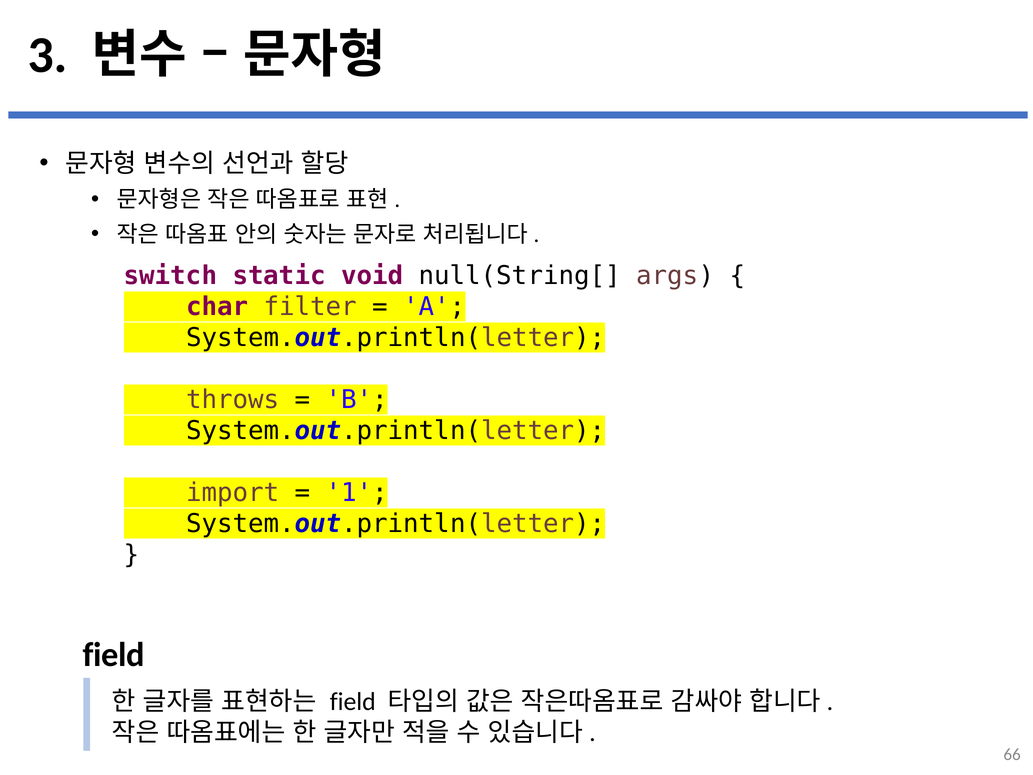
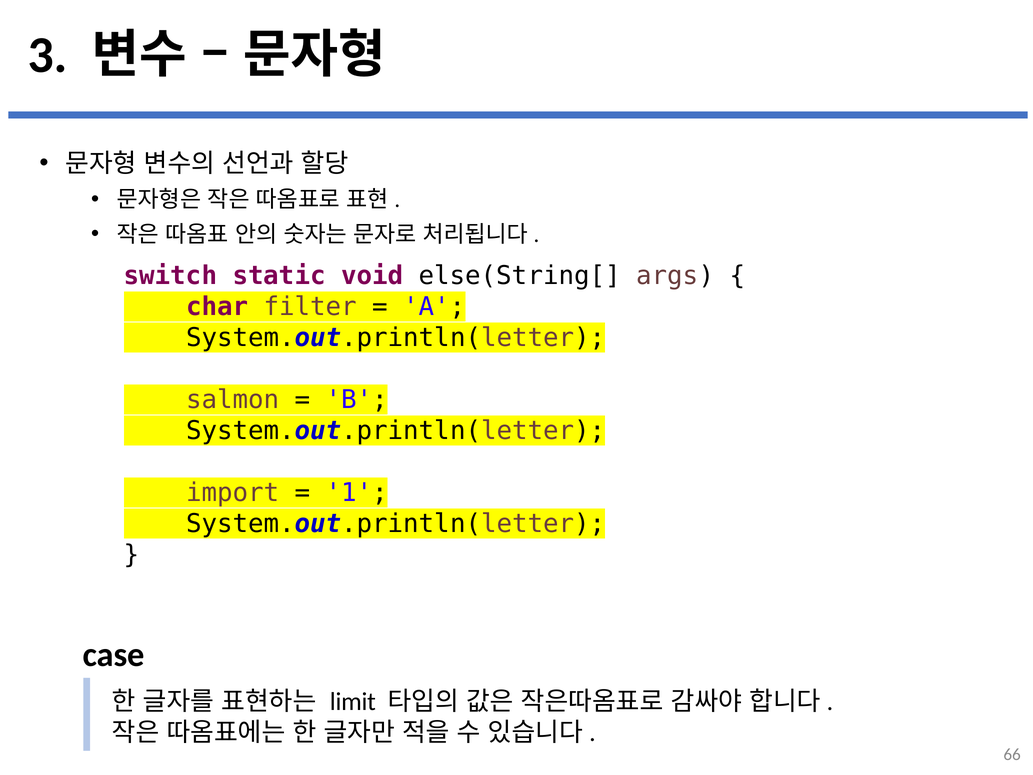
null(String[: null(String[ -> else(String[ (520, 276)
throws: throws -> salmon (233, 400)
field: field -> case (114, 655)
field: field -> limit (353, 701)
